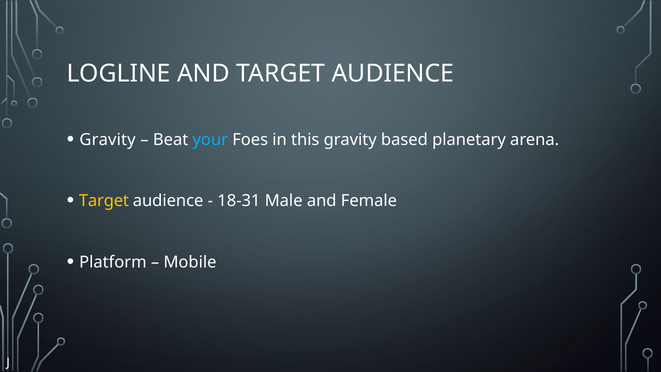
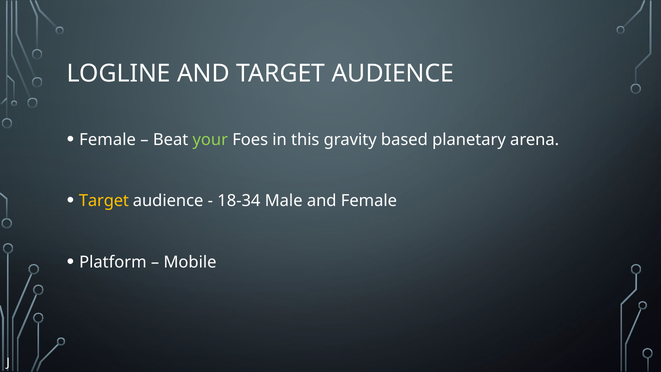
Gravity: Gravity -> Female (108, 139)
your colour: light blue -> light green (210, 139)
18-31: 18-31 -> 18-34 (239, 201)
